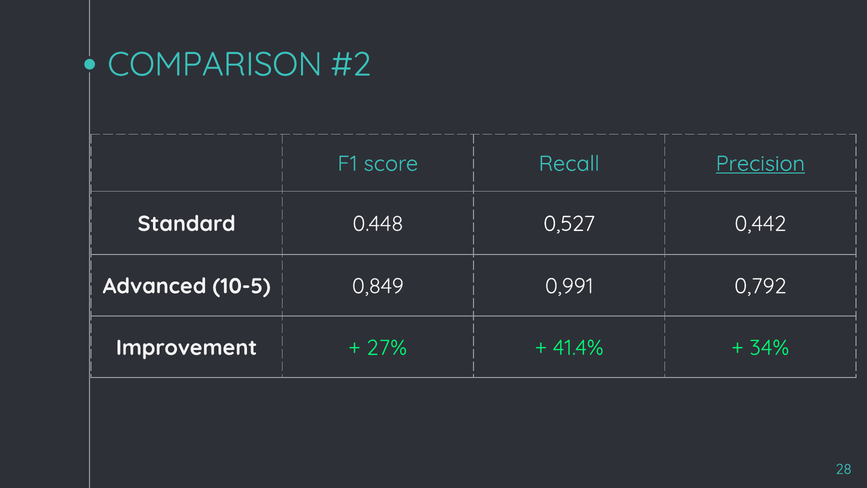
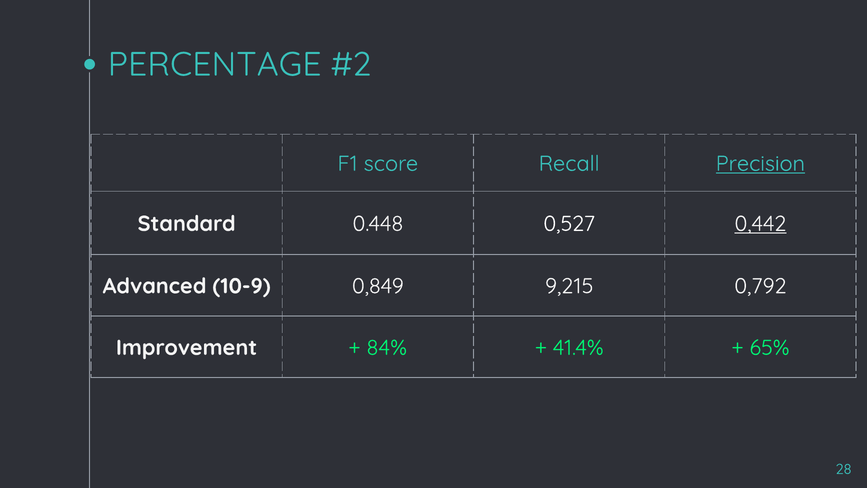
COMPARISON: COMPARISON -> PERCENTAGE (215, 64)
0,442 underline: none -> present (760, 224)
10-5: 10-5 -> 10-9 (242, 286)
0,991: 0,991 -> 9,215 (569, 286)
27%: 27% -> 84% (387, 348)
34%: 34% -> 65% (769, 348)
